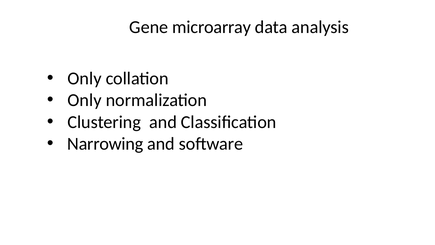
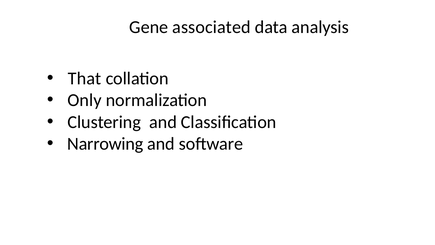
microarray: microarray -> associated (212, 27)
Only: Only -> That (84, 78)
